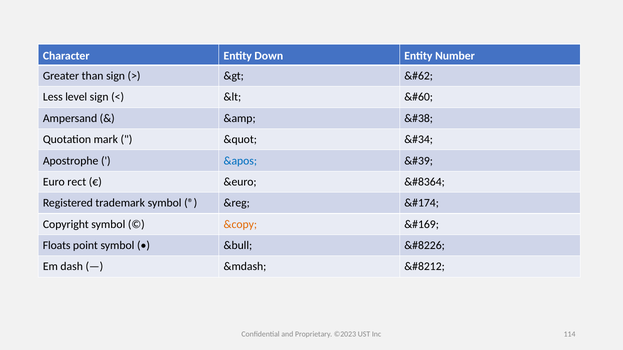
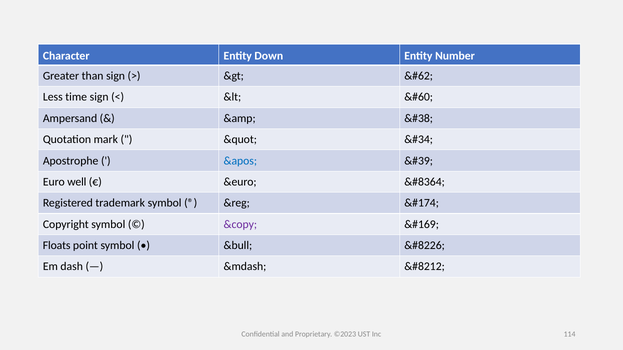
level: level -> time (76, 97)
rect: rect -> well (77, 182)
&copy colour: orange -> purple (240, 225)
